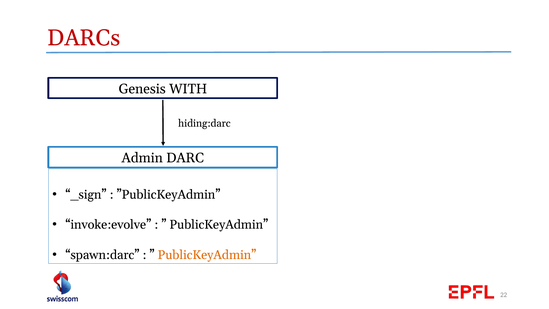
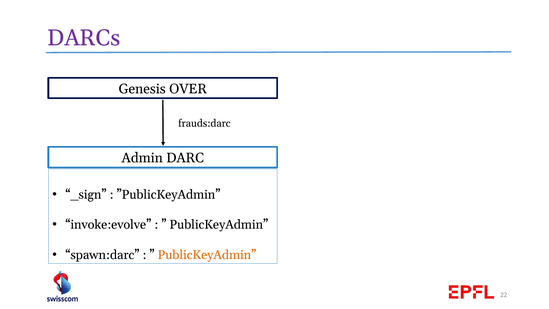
DARCs colour: red -> purple (84, 38)
WITH: WITH -> OVER (188, 89)
hiding:darc: hiding:darc -> frauds:darc (204, 123)
